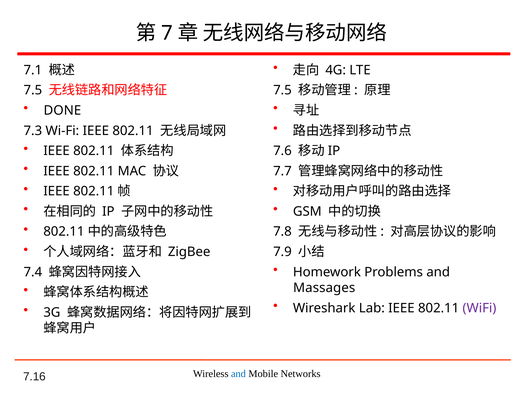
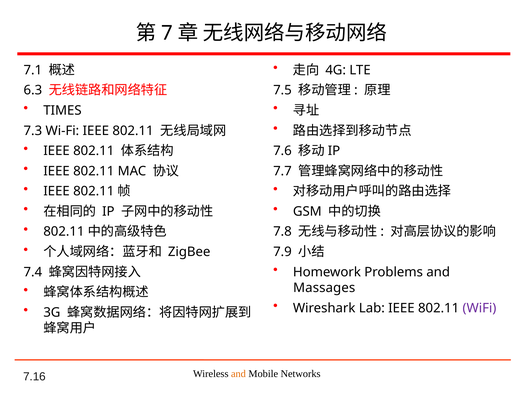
7.5: 7.5 -> 6.3 (33, 90)
DONE: DONE -> TIMES (62, 111)
and colour: blue -> orange (238, 374)
